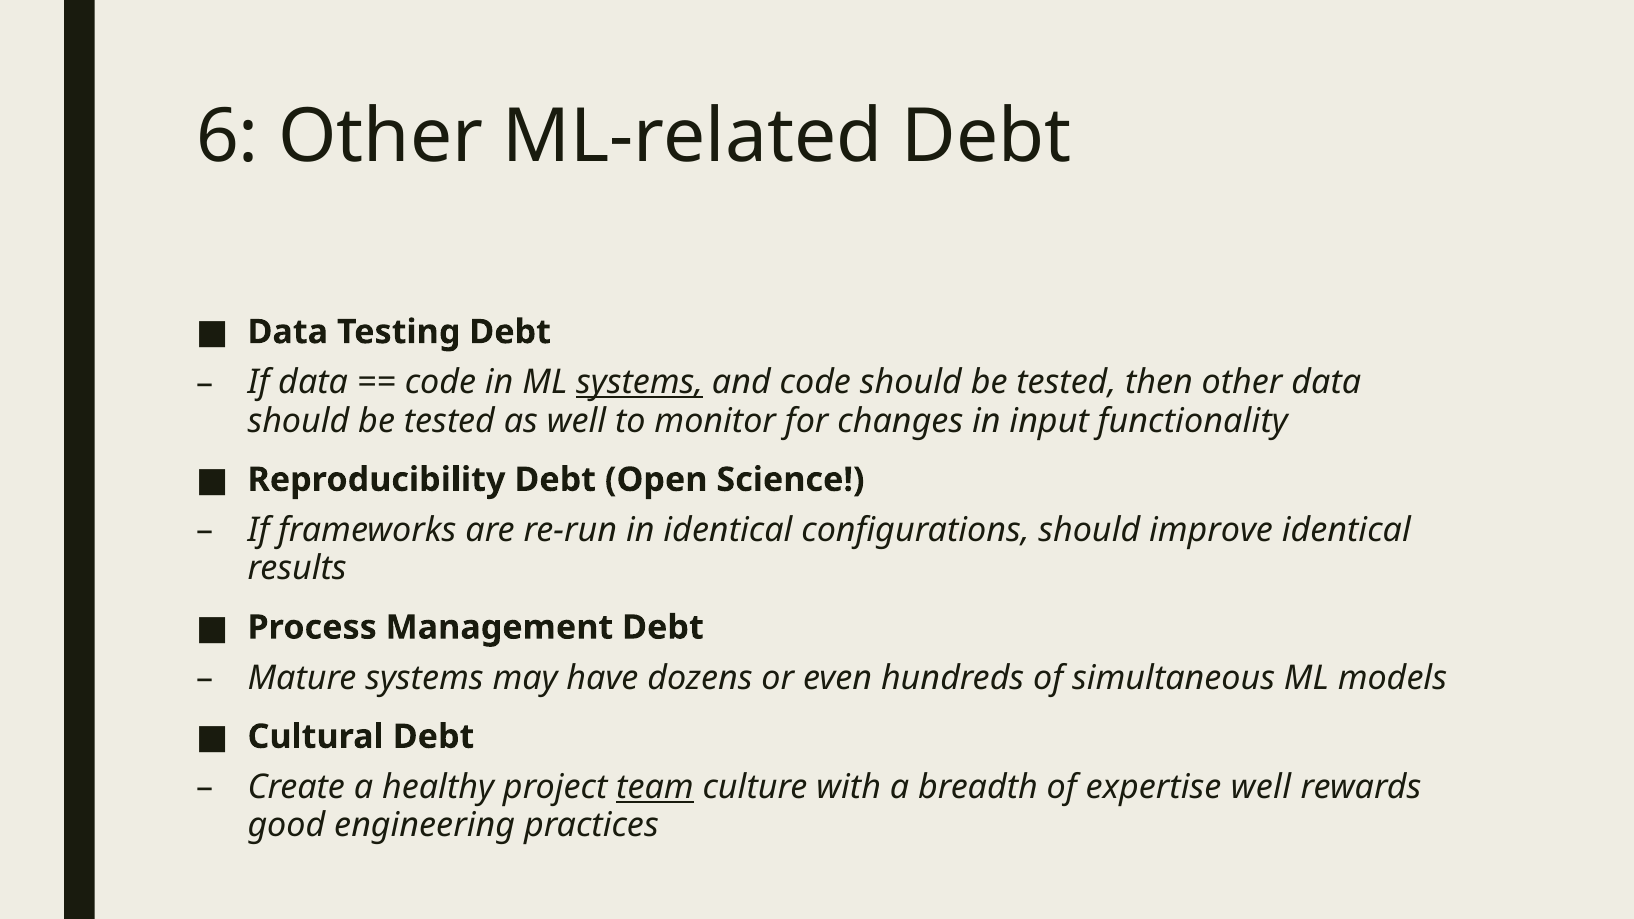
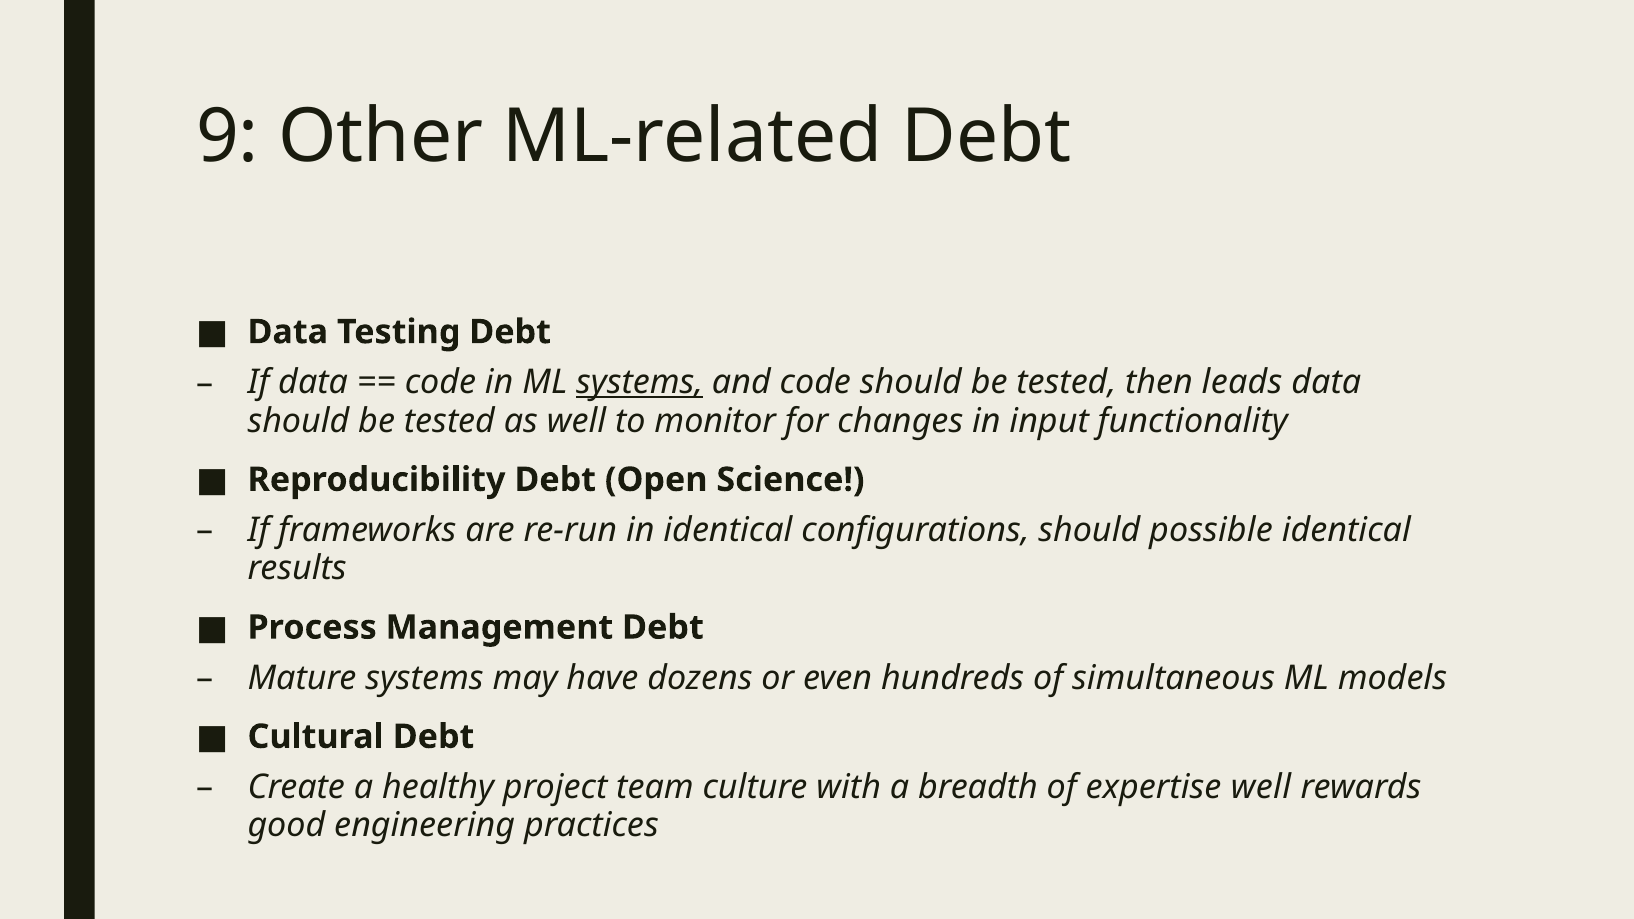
6: 6 -> 9 (227, 137)
then other: other -> leads (1242, 382)
improve: improve -> possible (1211, 530)
team underline: present -> none (655, 787)
